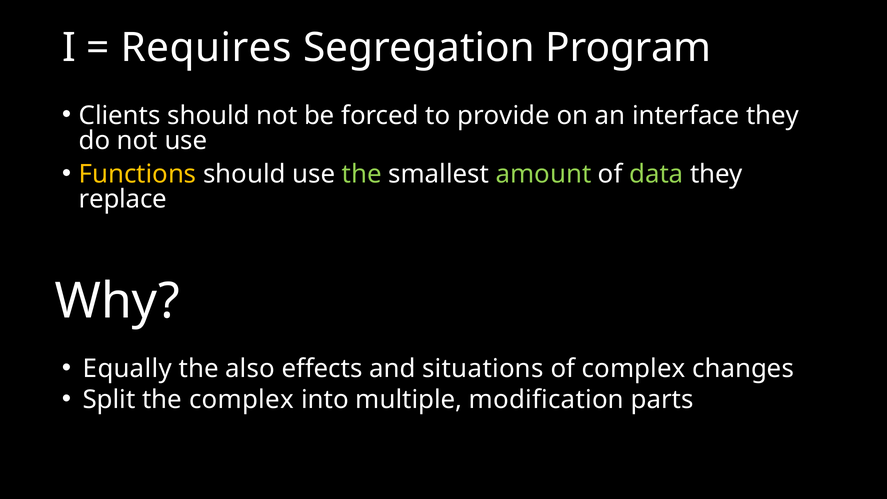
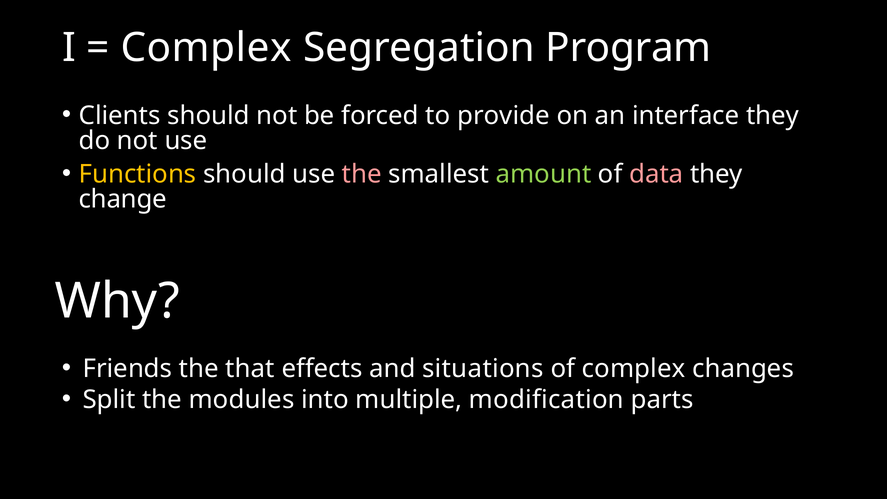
Requires: Requires -> Complex (206, 48)
the colour: light green -> pink (362, 174)
data colour: light green -> pink (656, 174)
replace: replace -> change (123, 199)
Equally: Equally -> Friends (128, 369)
also: also -> that (250, 369)
the complex: complex -> modules (242, 400)
